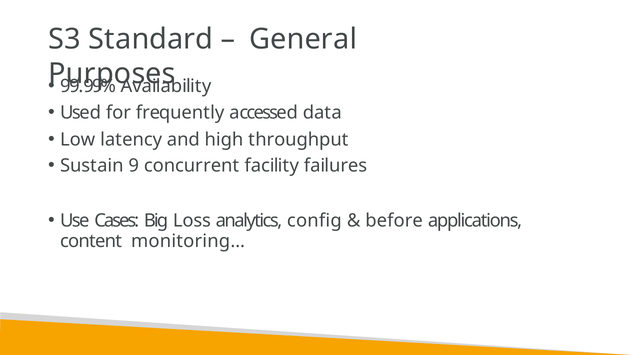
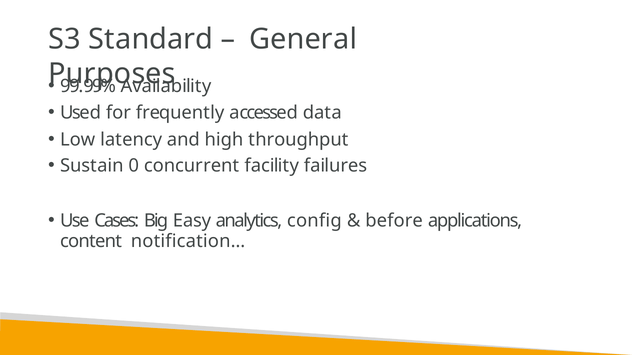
9: 9 -> 0 (134, 166)
Loss: Loss -> Easy (192, 221)
monitoring…: monitoring… -> notification… (188, 242)
